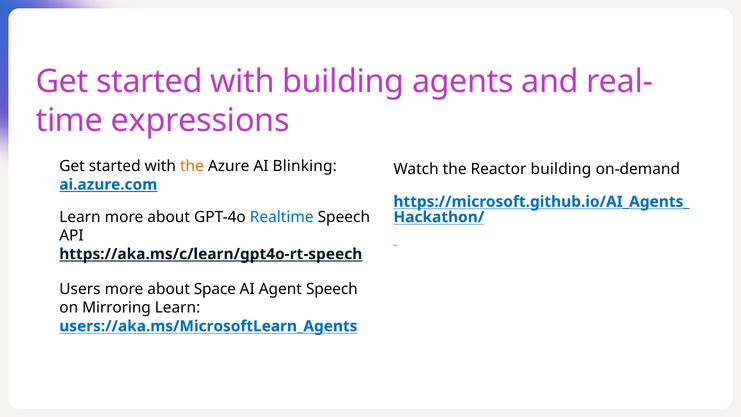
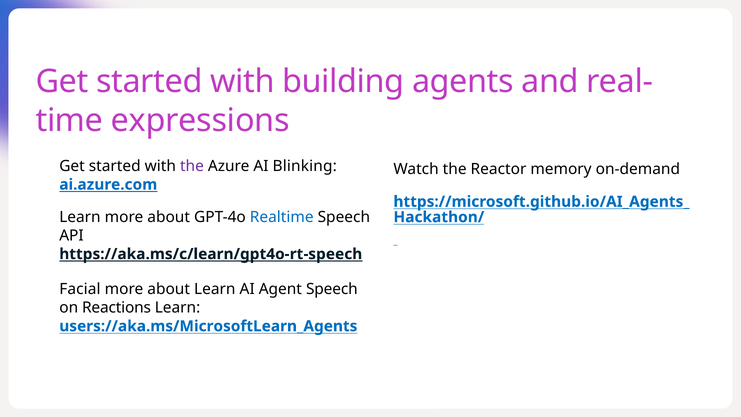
the colour: orange -> purple (192, 166)
Reactor building: building -> memory (561, 169)
Users: Users -> Facial (80, 289)
about Space: Space -> Learn (215, 289)
Mirroring: Mirroring -> Reactions (117, 308)
